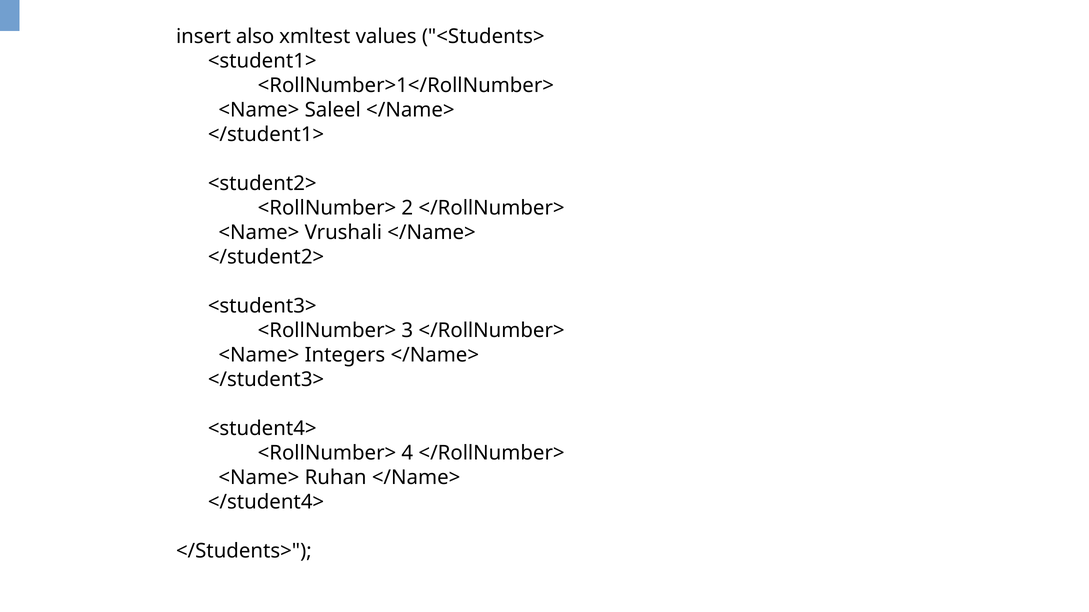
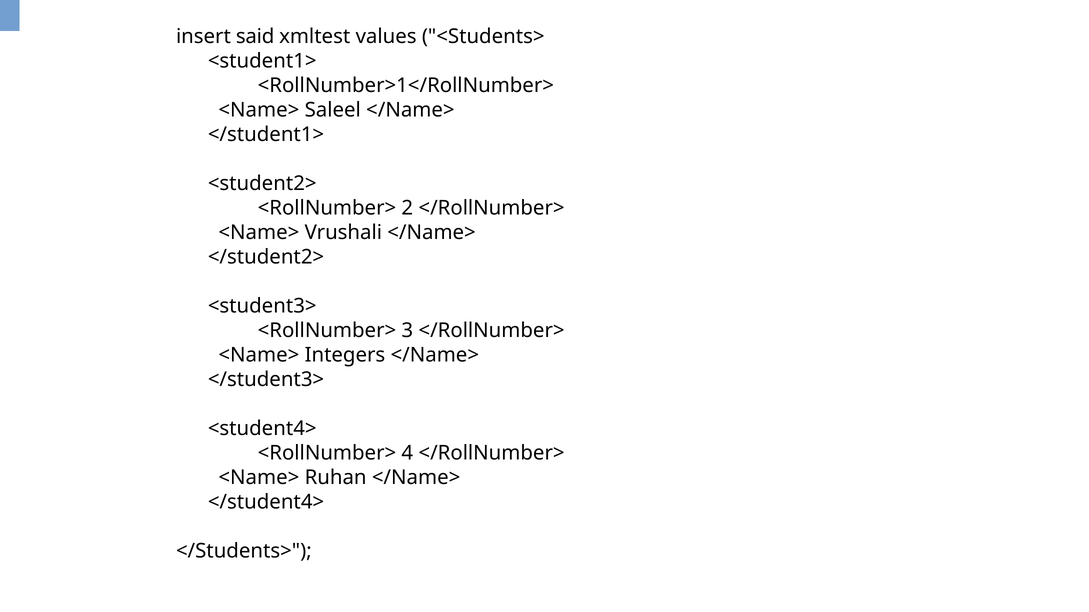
also: also -> said (255, 37)
